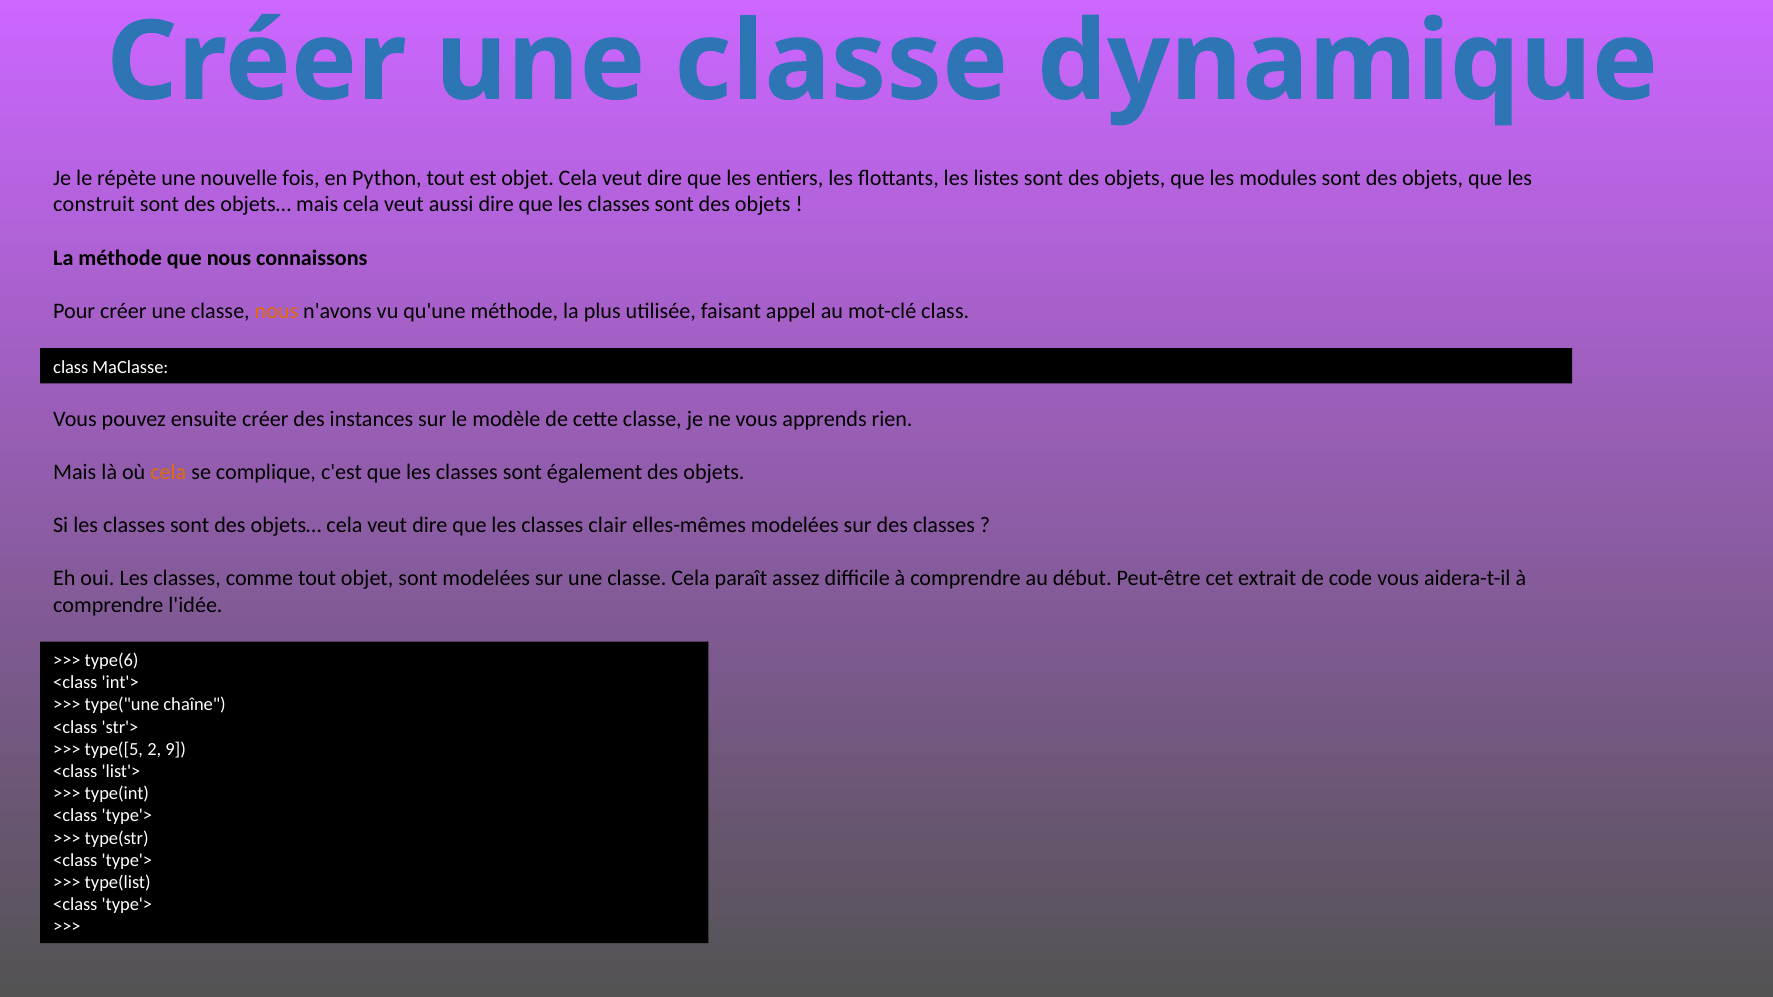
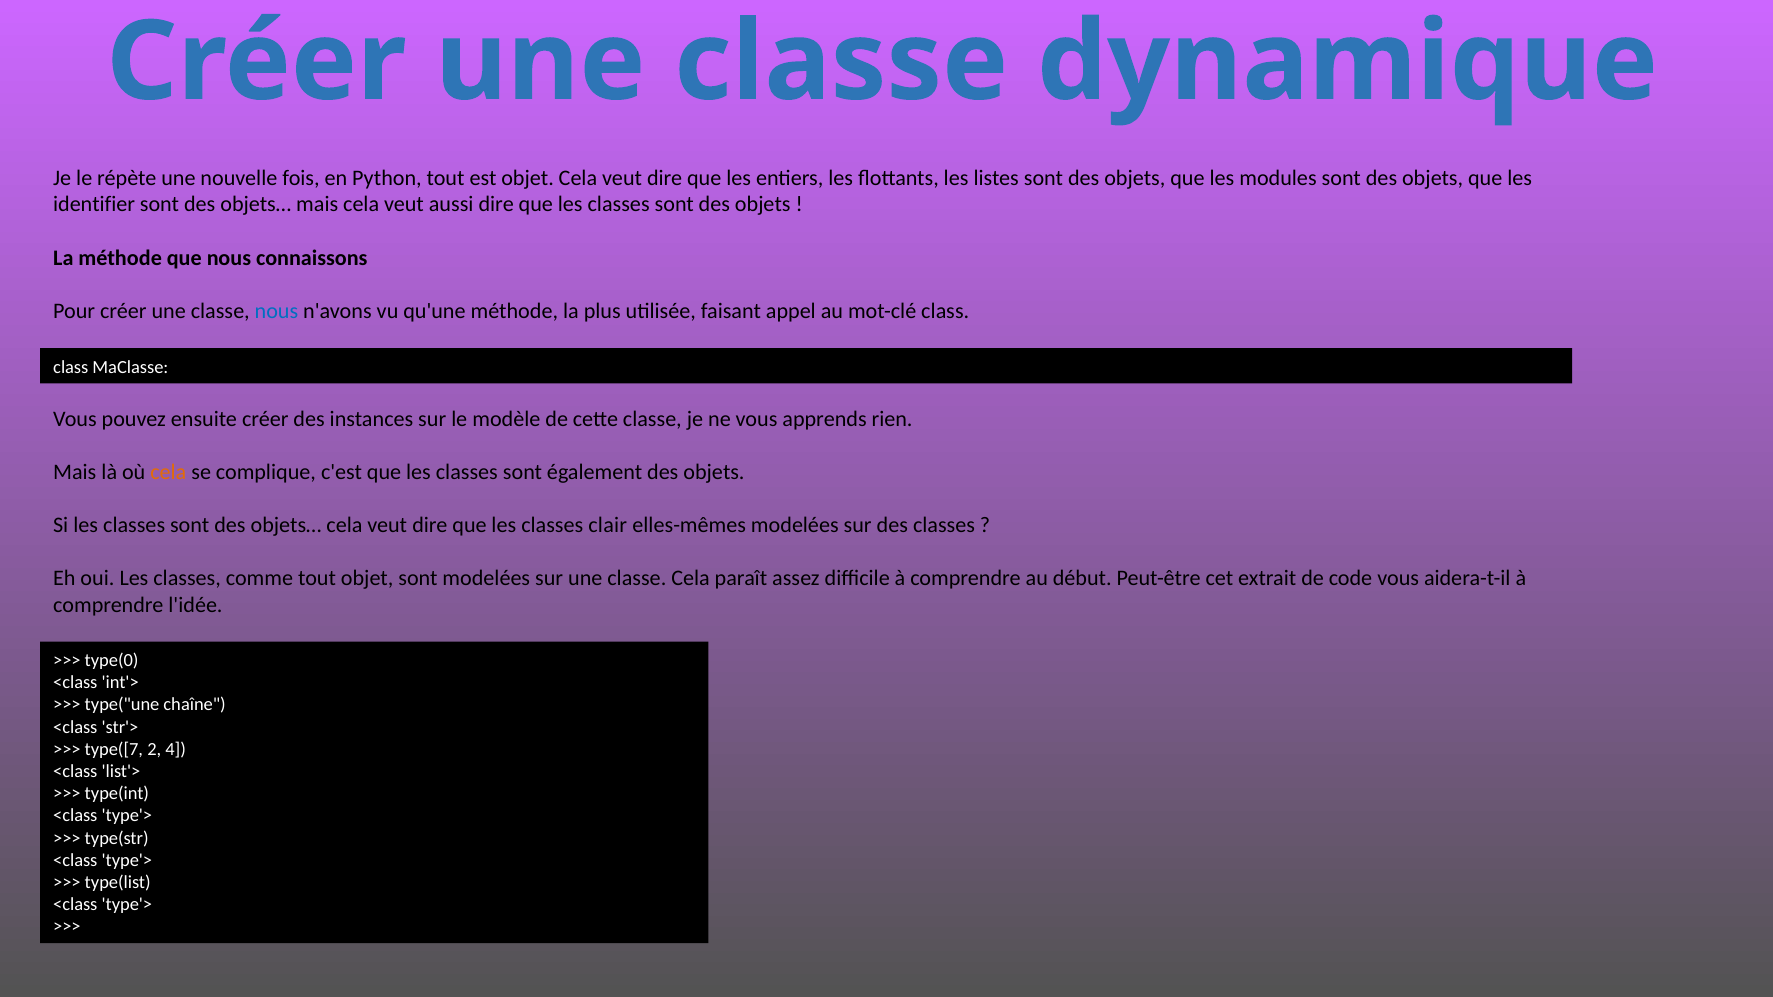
construit: construit -> identifier (94, 205)
nous colour: orange -> blue (276, 311)
type(6: type(6 -> type(0 (112, 661)
type([5: type([5 -> type([7 (114, 749)
9: 9 -> 4 (176, 749)
